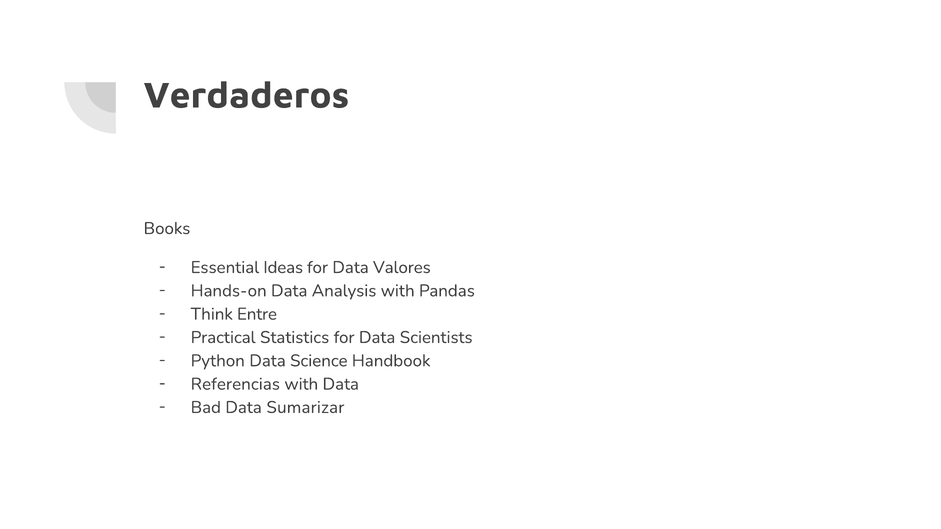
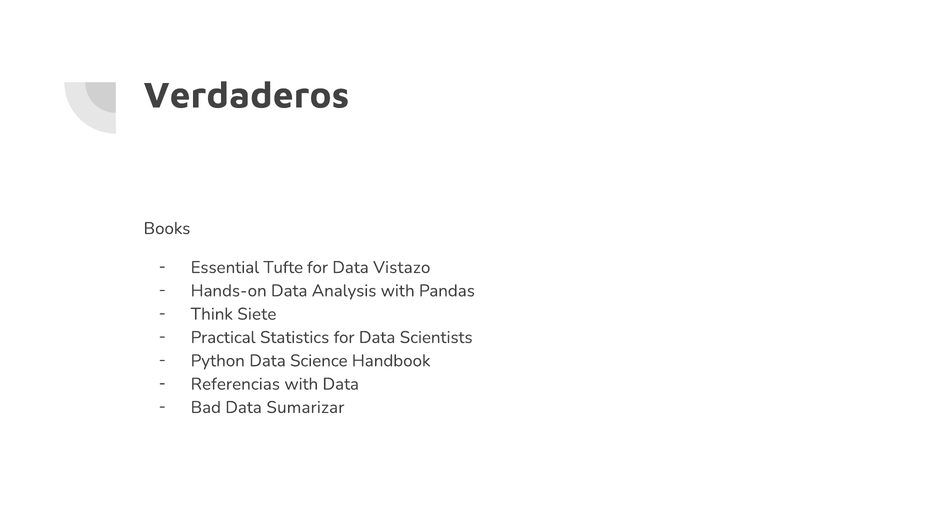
Ideas: Ideas -> Tufte (283, 268)
Valores: Valores -> Vistazo (402, 268)
Entre: Entre -> Siete (257, 314)
